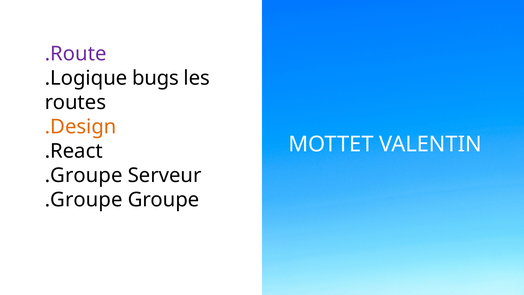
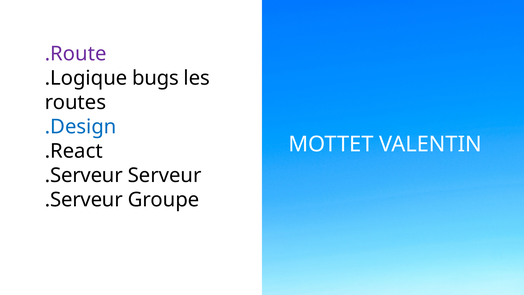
.Design colour: orange -> blue (81, 127)
.Groupe: .Groupe -> .Serveur (84, 175)
.Groupe: .Groupe -> .Serveur (84, 200)
